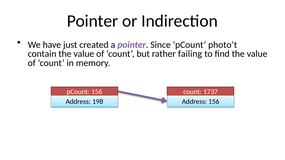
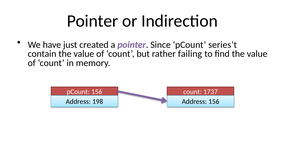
photo’t: photo’t -> series’t (223, 45)
